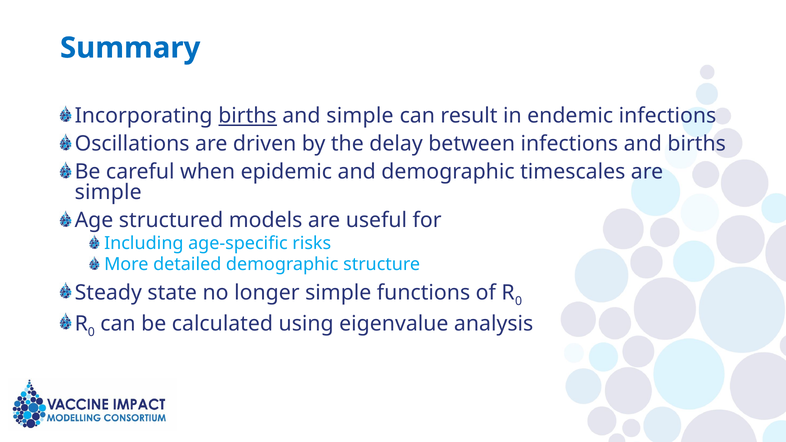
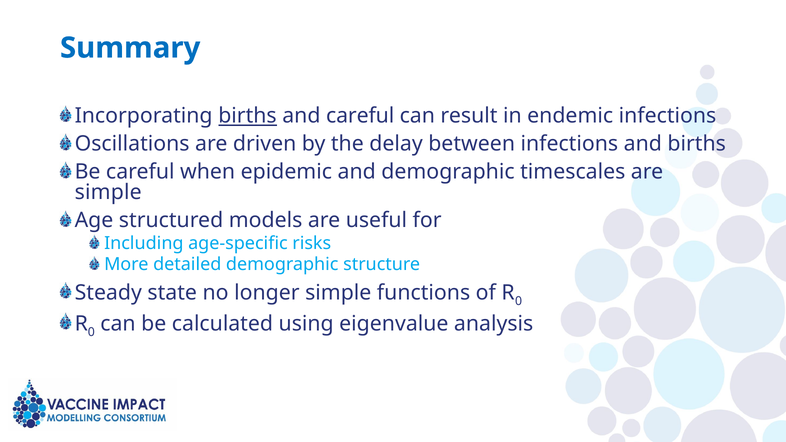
and simple: simple -> careful (360, 116)
